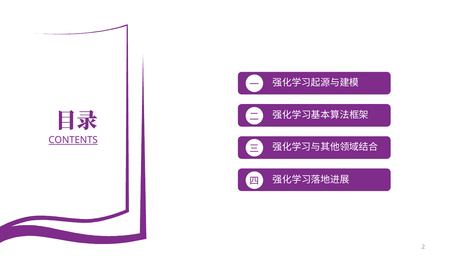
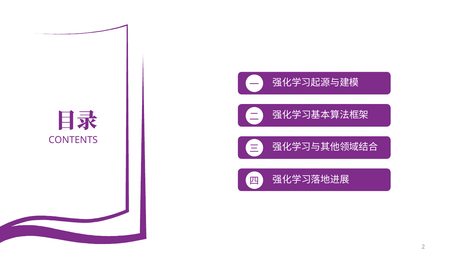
CONTENTS underline: present -> none (73, 140)
